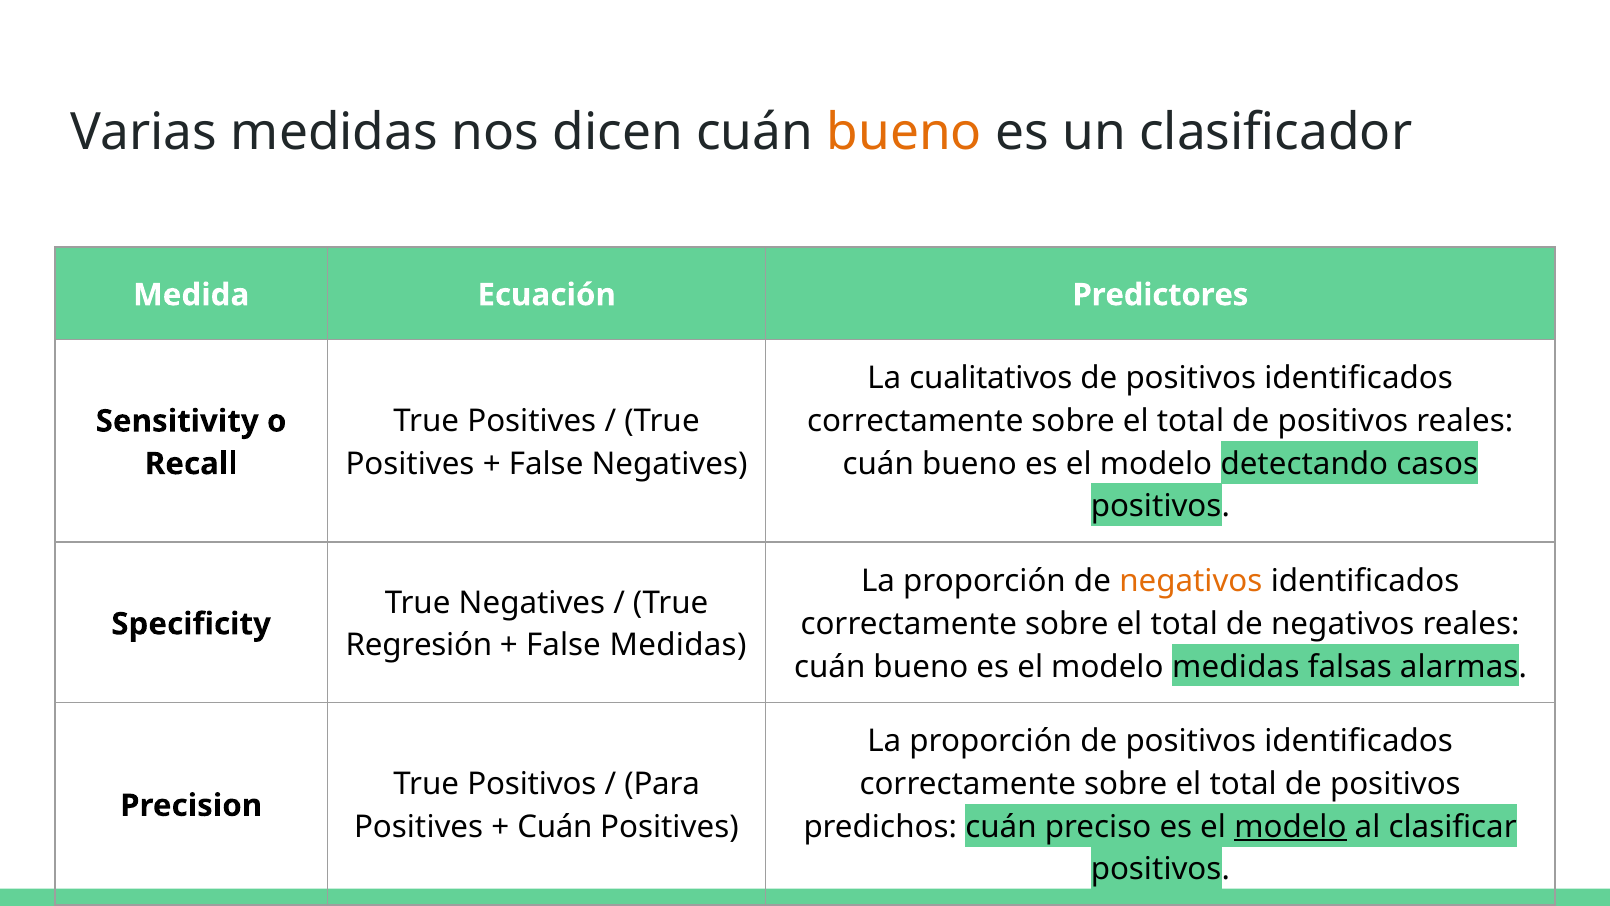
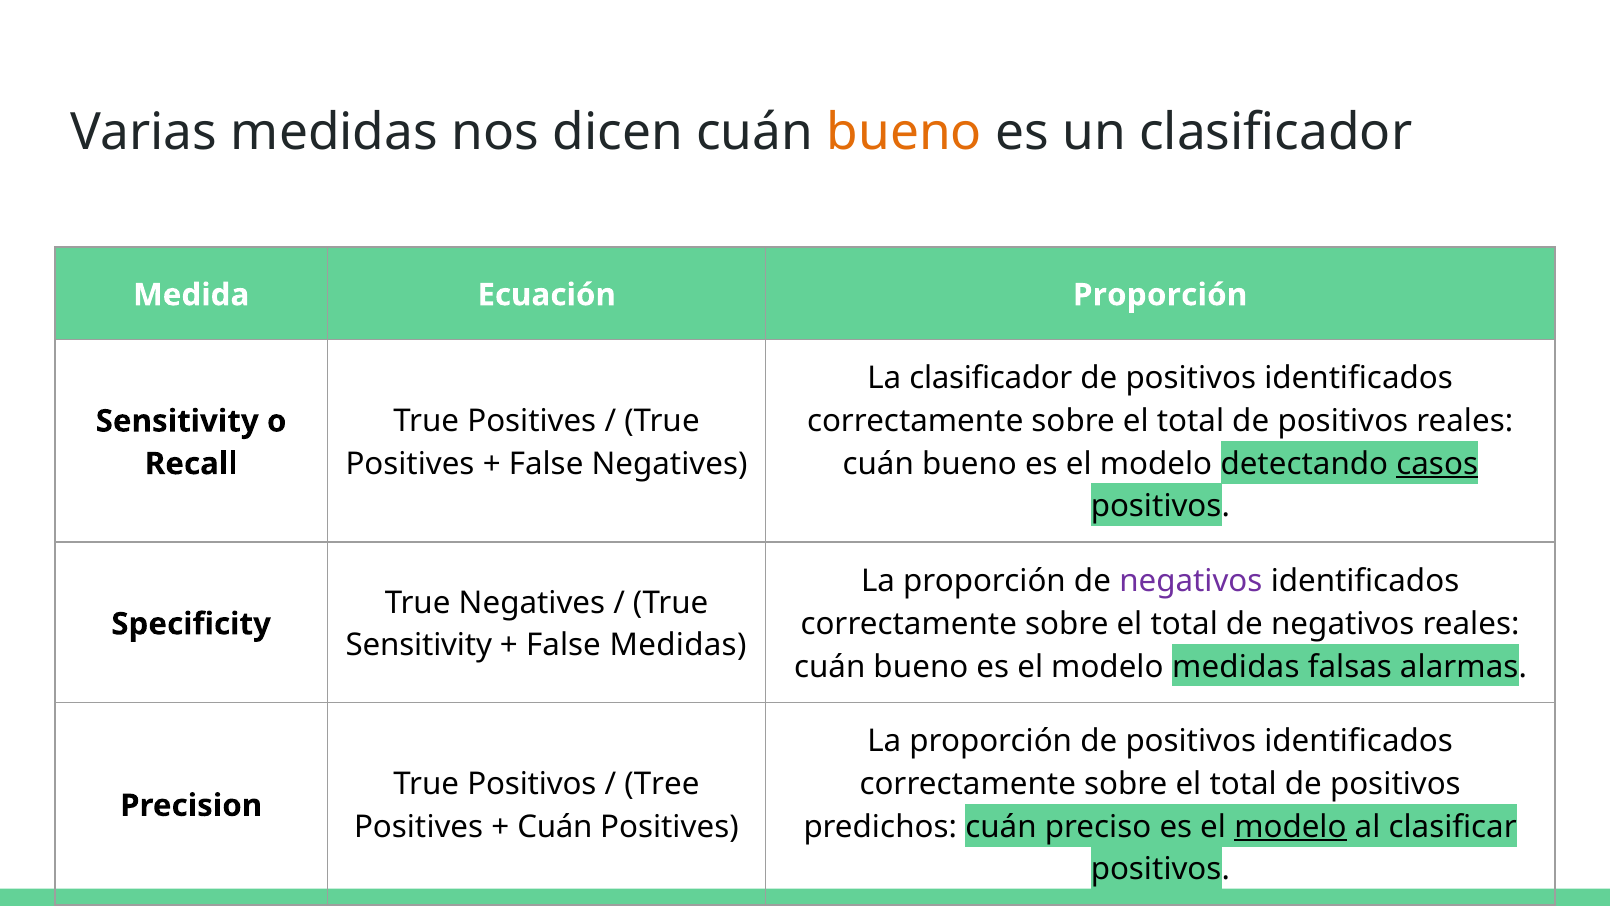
Ecuación Predictores: Predictores -> Proporción (1160, 295)
La cualitativos: cualitativos -> clasificador (991, 378)
casos underline: none -> present (1437, 464)
negativos colour: orange -> purple (1191, 581)
Regresión: Regresión -> Sensitivity (419, 645)
Para: Para -> Tree (662, 784)
